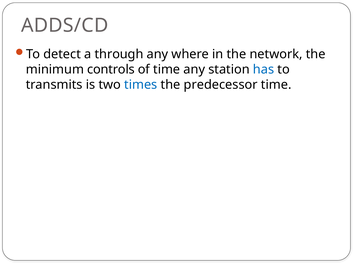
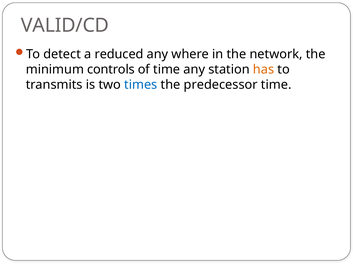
ADDS/CD: ADDS/CD -> VALID/CD (65, 26)
through: through -> reduced (119, 54)
has colour: blue -> orange (264, 70)
